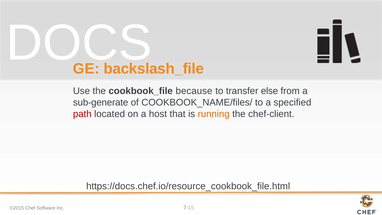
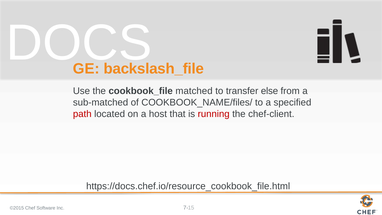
because: because -> matched (194, 91)
sub-generate: sub-generate -> sub-matched (101, 102)
running colour: orange -> red (214, 114)
